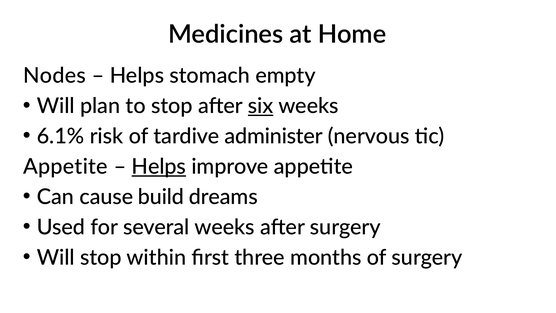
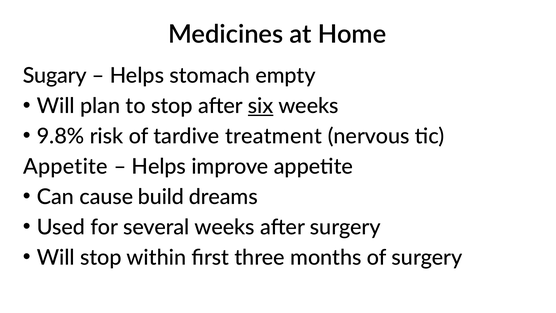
Nodes: Nodes -> Sugary (55, 76)
6.1%: 6.1% -> 9.8% (61, 136)
administer: administer -> treatment (273, 136)
Helps underline: present -> none (159, 167)
